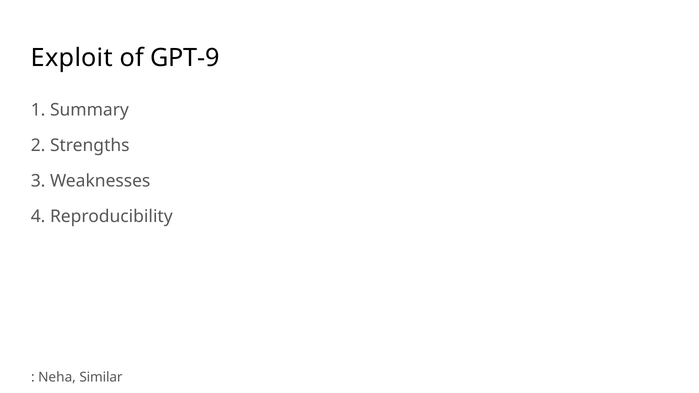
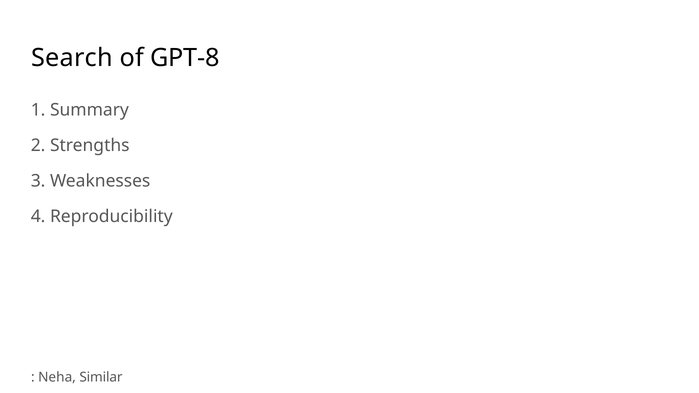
Exploit: Exploit -> Search (72, 58)
GPT-9: GPT-9 -> GPT-8 (185, 58)
